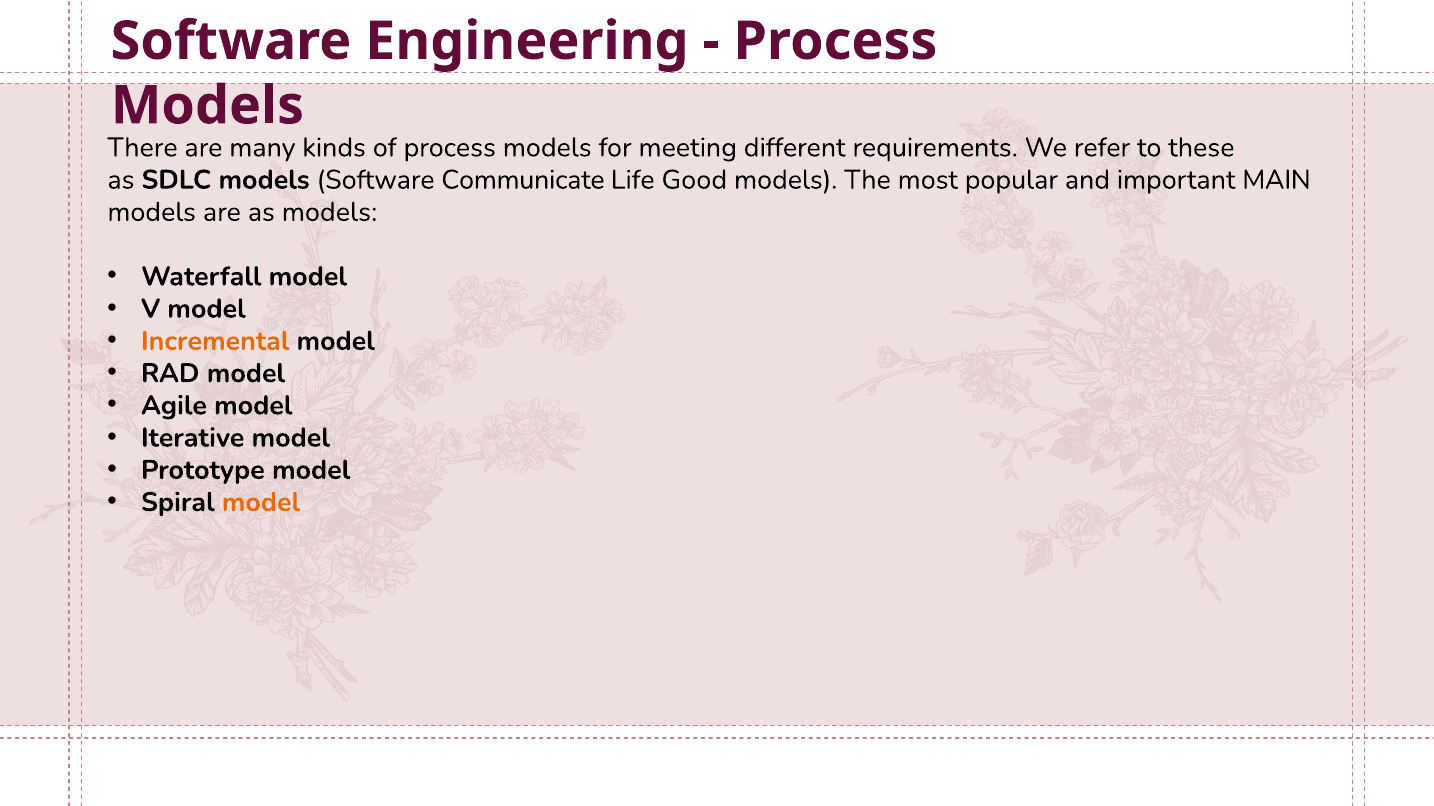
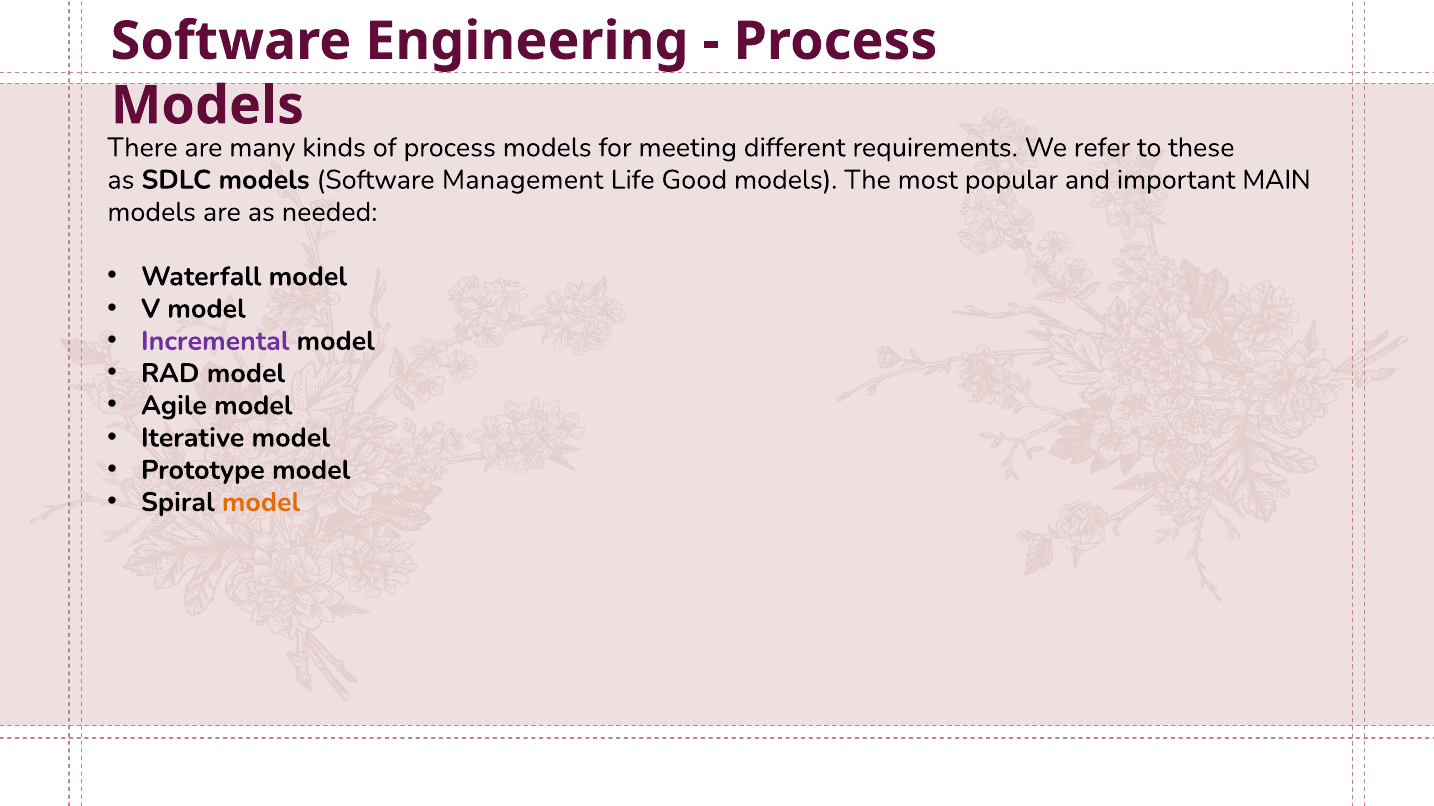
Communicate: Communicate -> Management (523, 180)
as models: models -> needed (330, 212)
Incremental colour: orange -> purple (215, 341)
